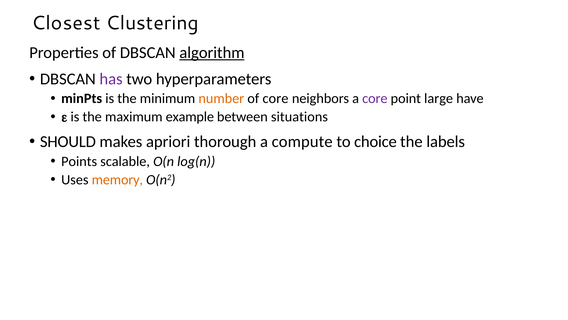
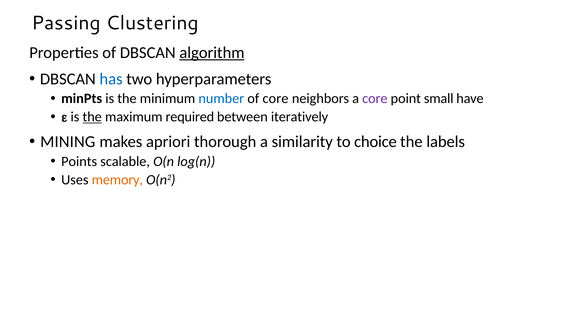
Closest: Closest -> Passing (66, 23)
has colour: purple -> blue (111, 79)
number colour: orange -> blue (221, 98)
large: large -> small (439, 98)
the underline: none -> present (92, 117)
example: example -> required (190, 117)
situations: situations -> iteratively (300, 117)
SHOULD: SHOULD -> MINING (68, 142)
compute: compute -> similarity (302, 142)
